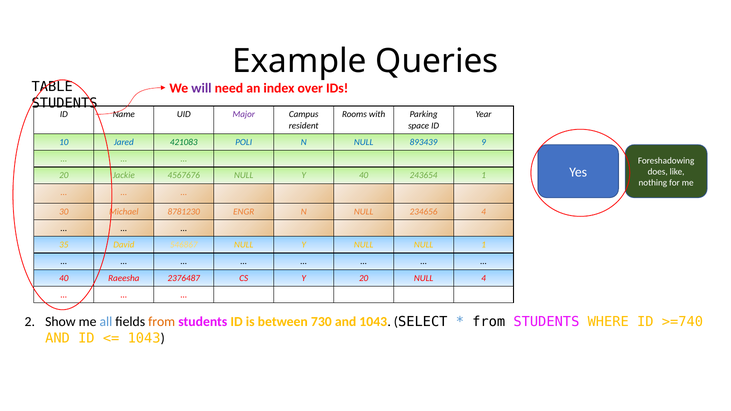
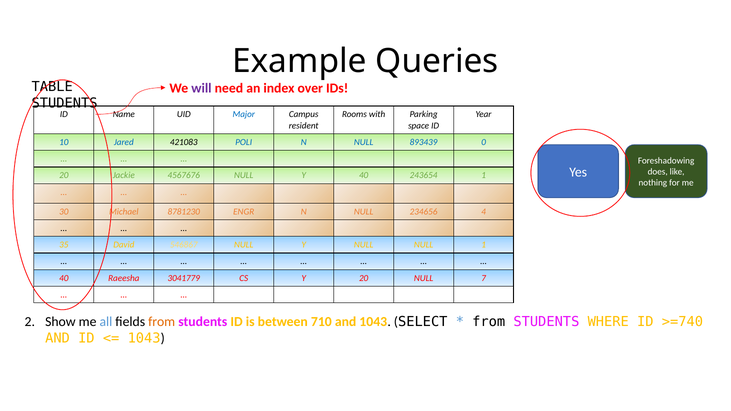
Major colour: purple -> blue (244, 114)
421083 colour: green -> black (184, 142)
9: 9 -> 0 (484, 142)
2376487: 2376487 -> 3041779 (184, 278)
NULL 4: 4 -> 7 (484, 278)
730: 730 -> 710 (321, 322)
